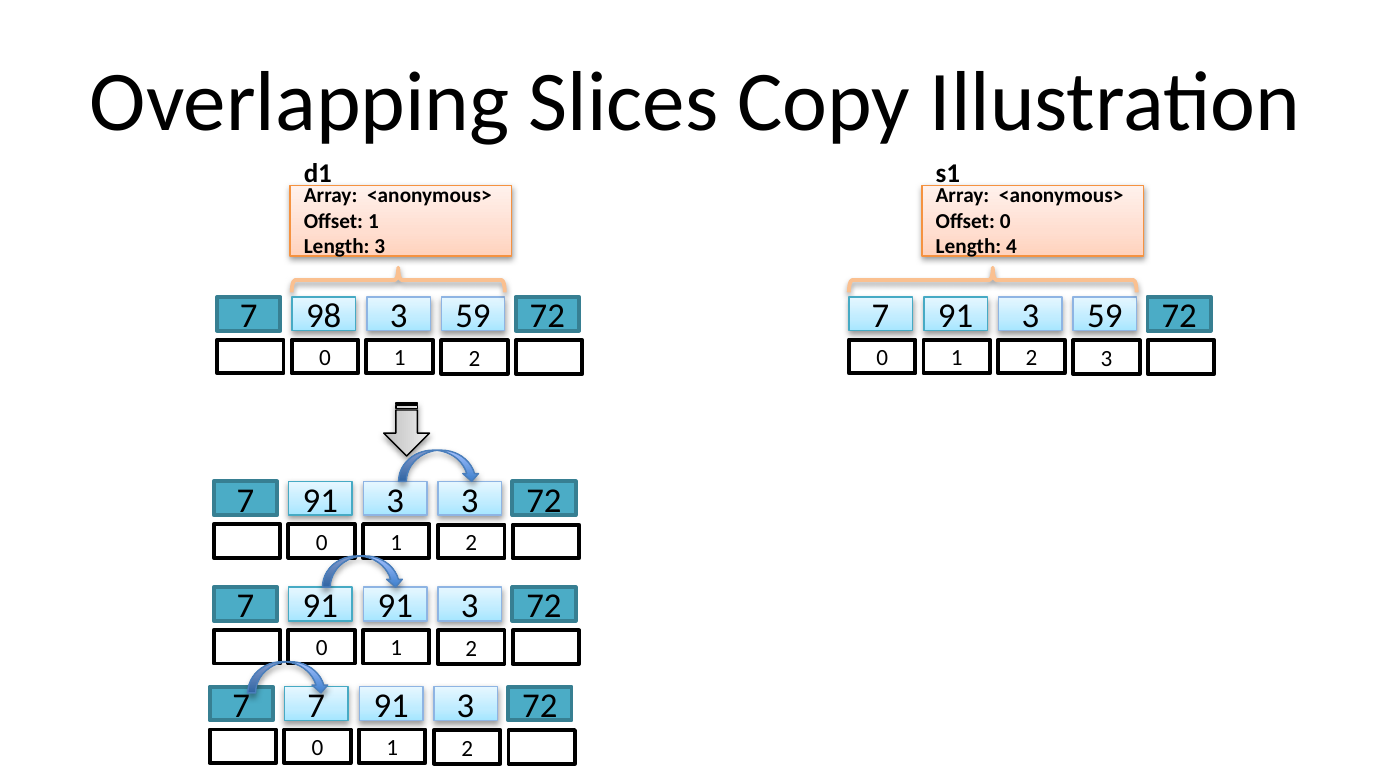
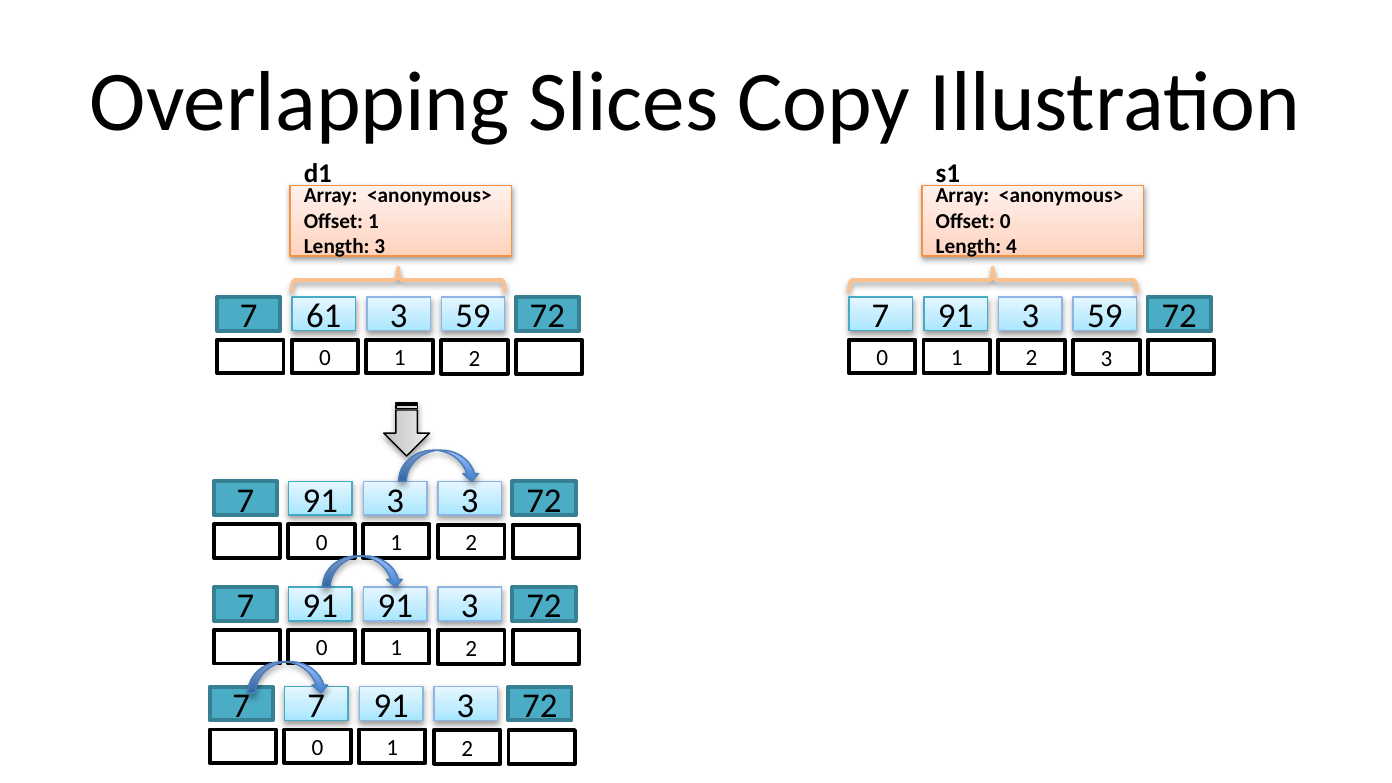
98: 98 -> 61 (324, 316)
